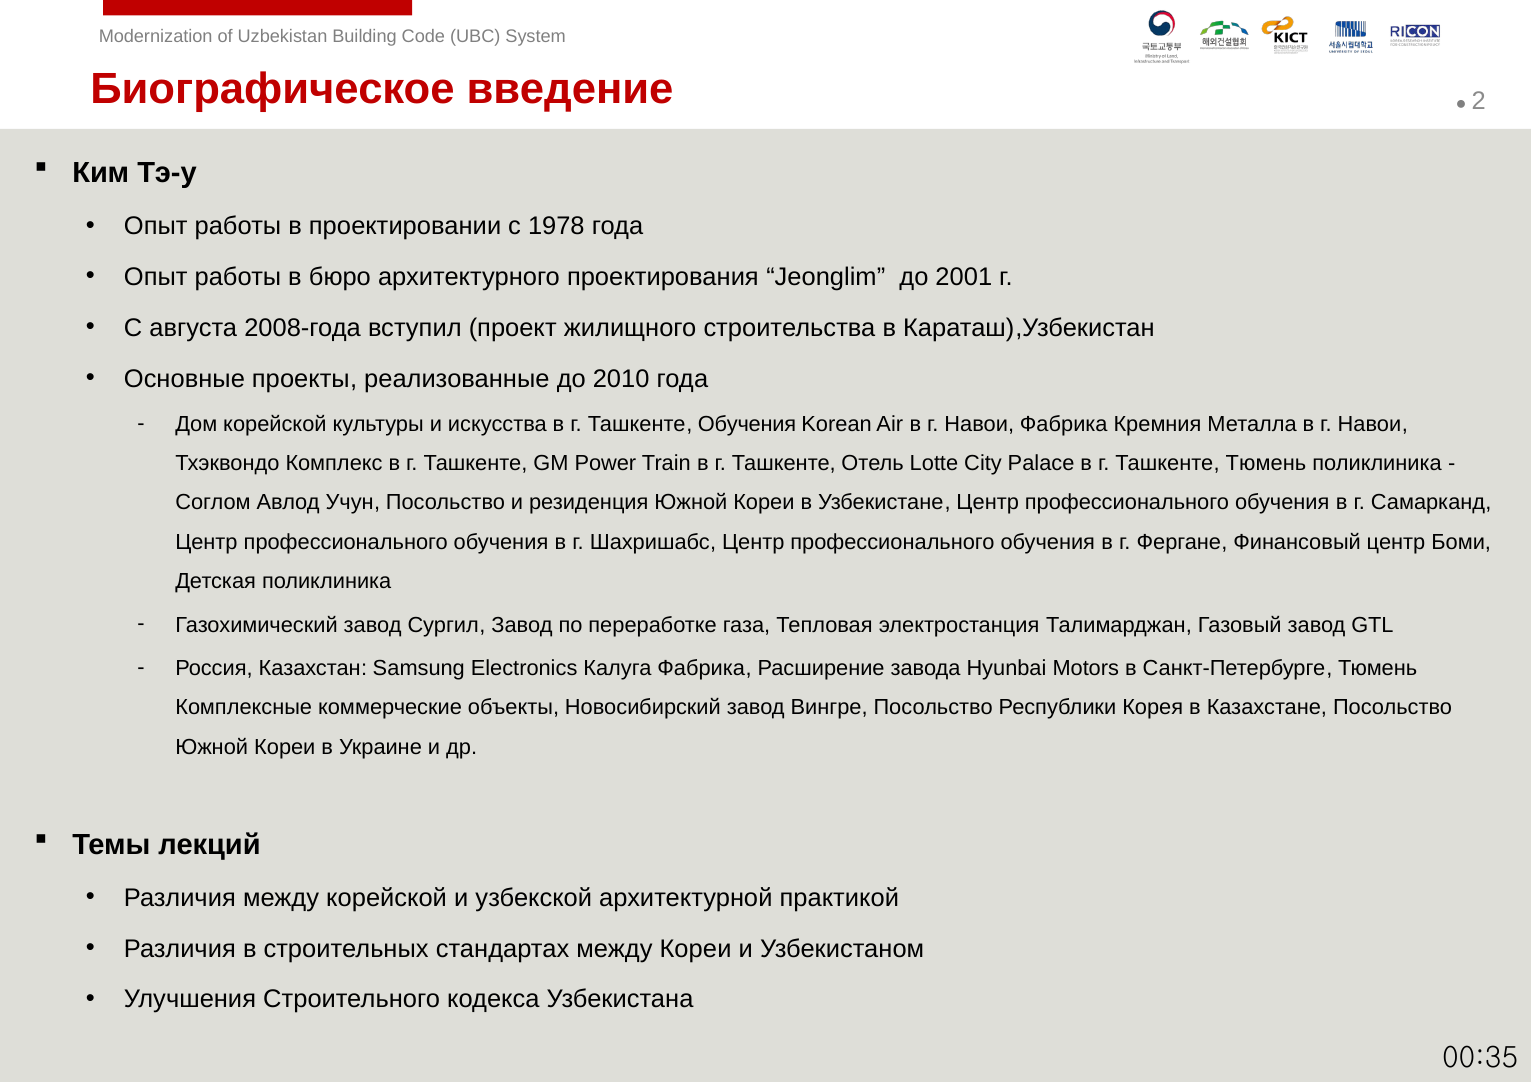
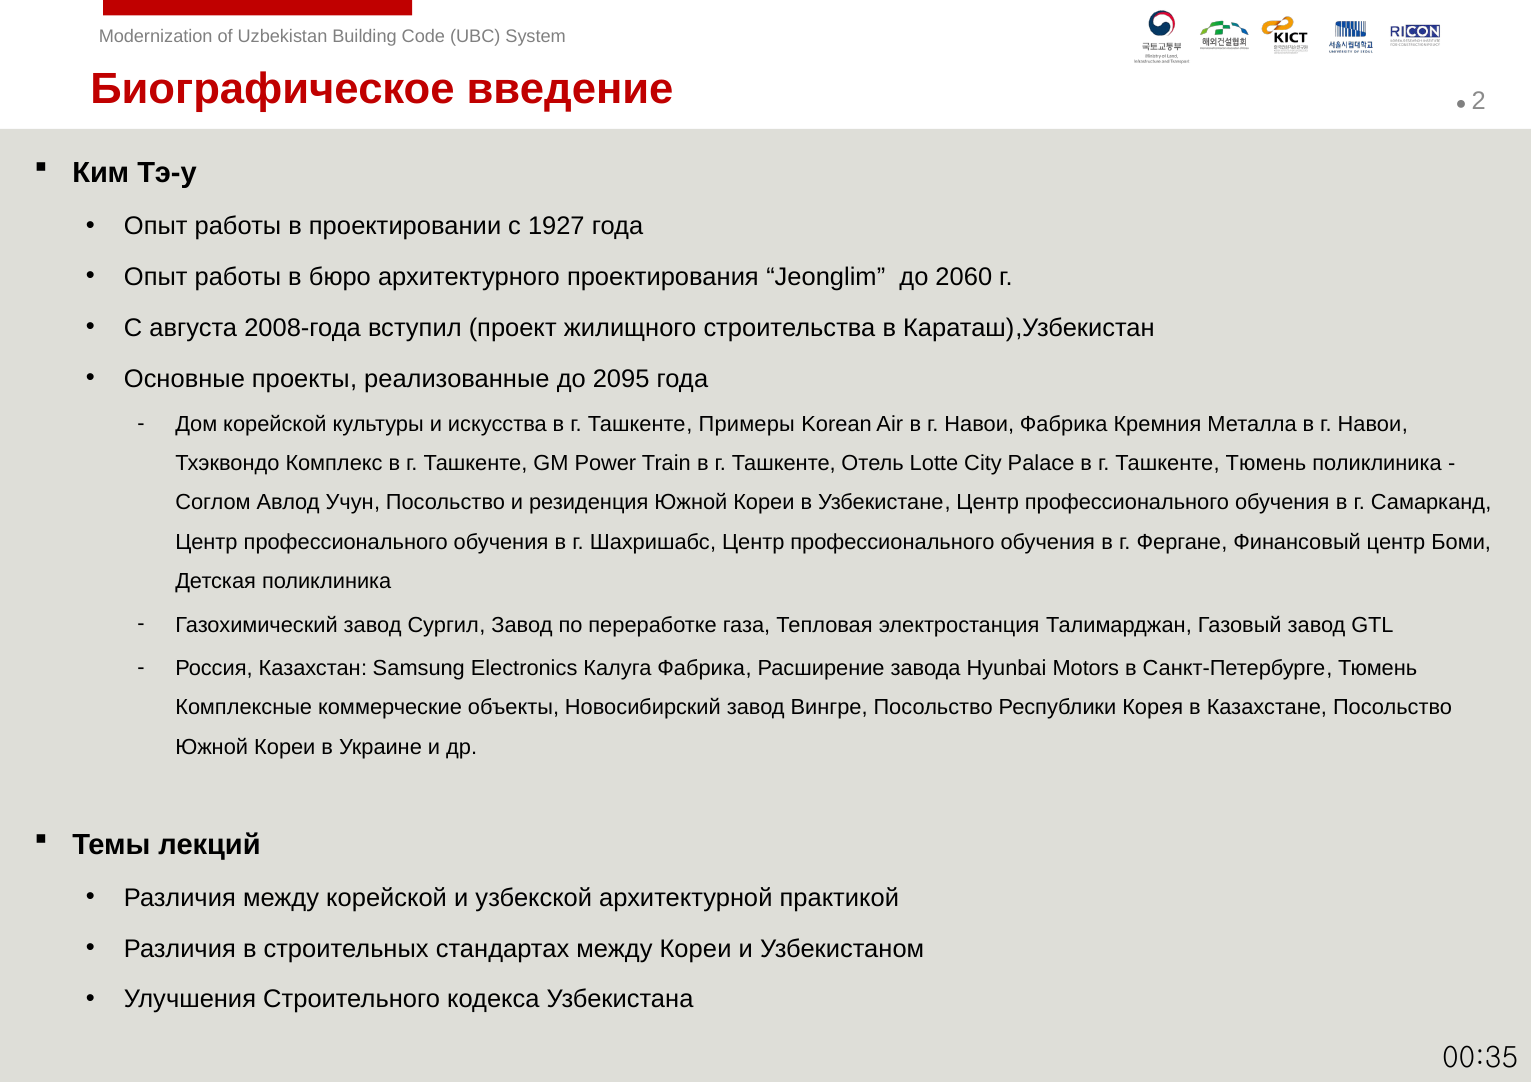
1978: 1978 -> 1927 (556, 226)
2001: 2001 -> 2060 (964, 277)
2010: 2010 -> 2095 (621, 379)
Ташкенте Обучения: Обучения -> Примеры (747, 424)
